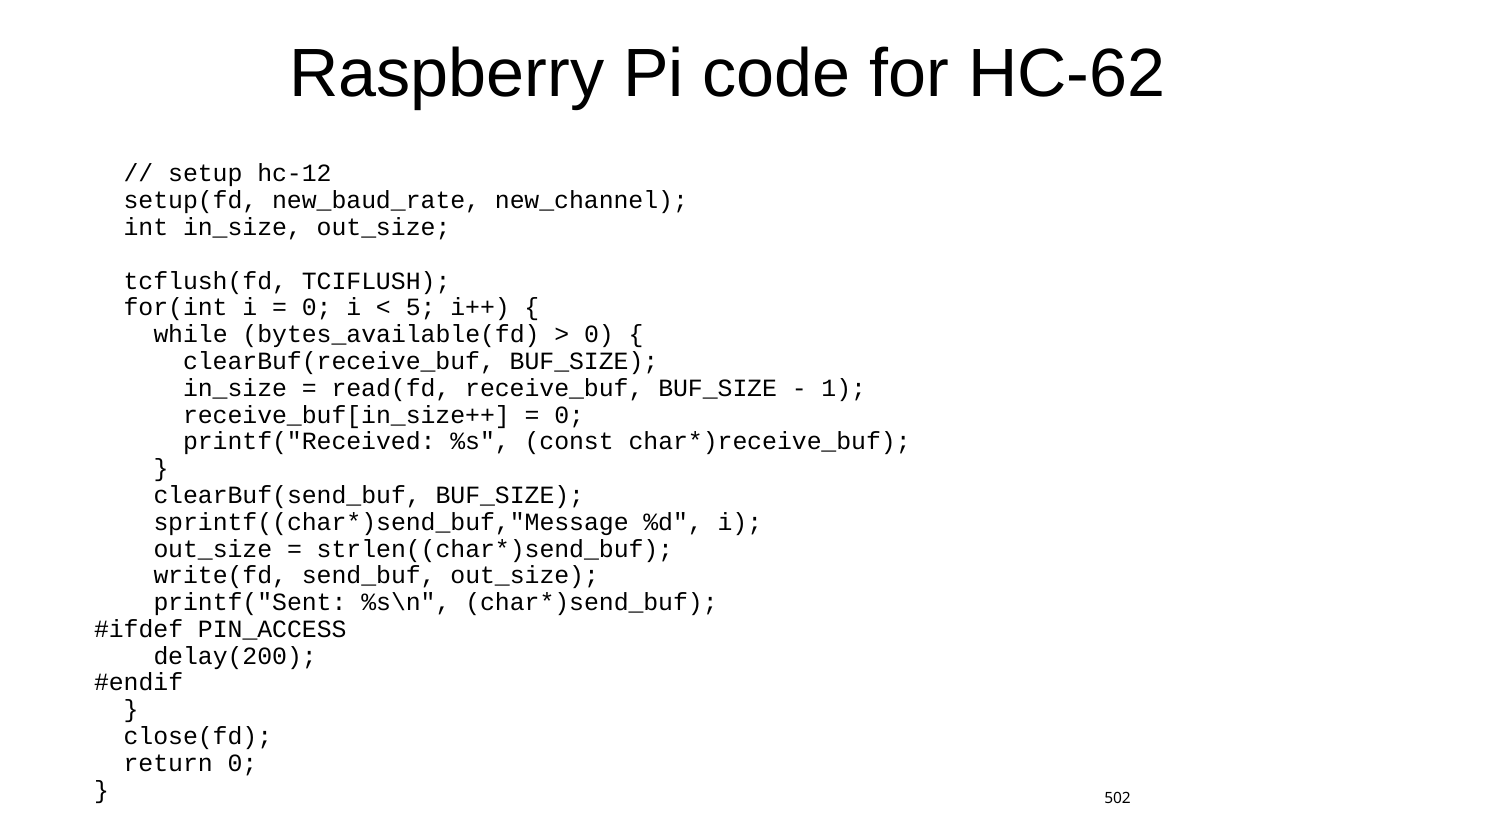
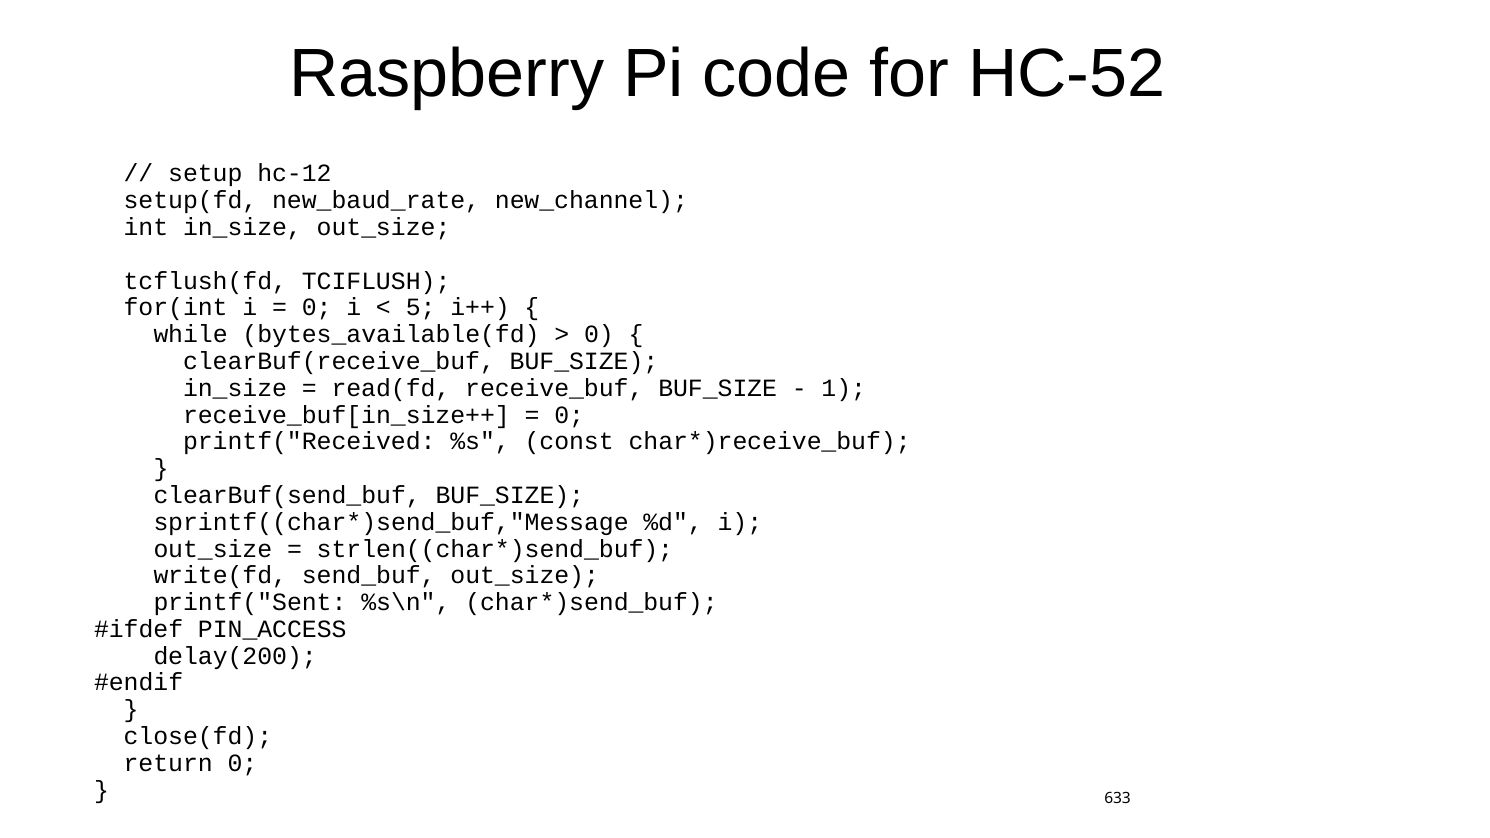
HC-62: HC-62 -> HC-52 (1067, 74)
502: 502 -> 633 (1118, 799)
